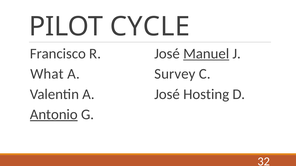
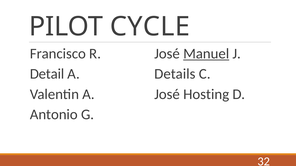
What: What -> Detail (47, 74)
Survey: Survey -> Details (175, 74)
Antonio underline: present -> none (54, 115)
